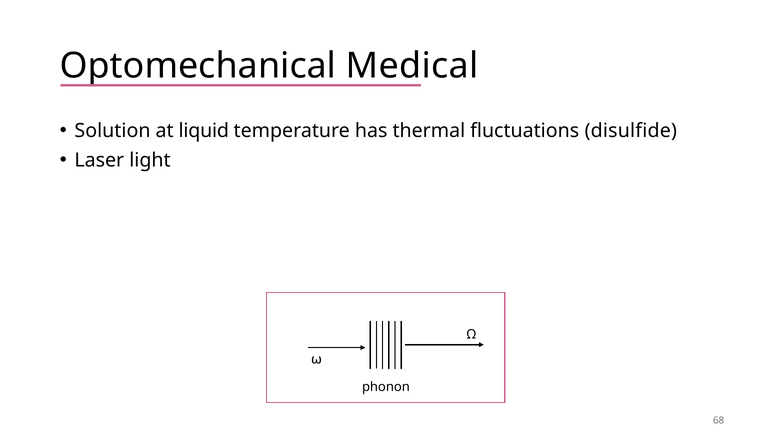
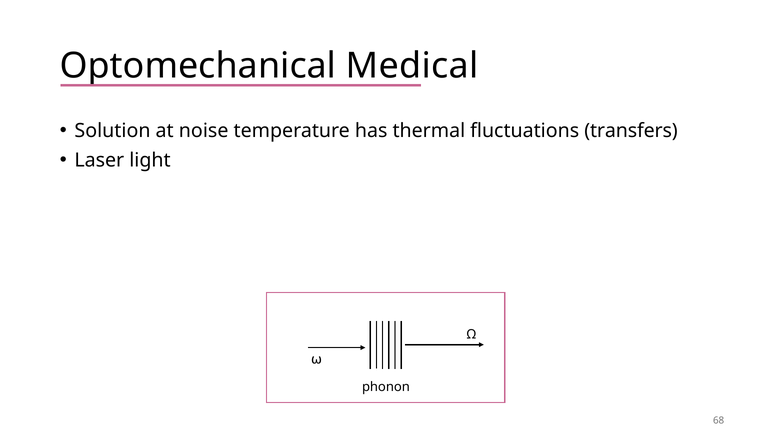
liquid: liquid -> noise (204, 131)
disulfide: disulfide -> transfers (631, 131)
